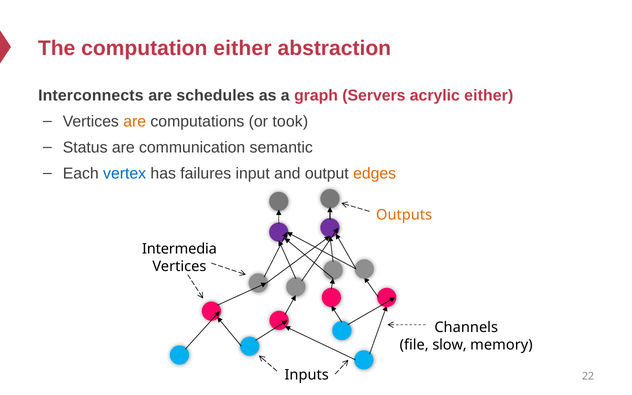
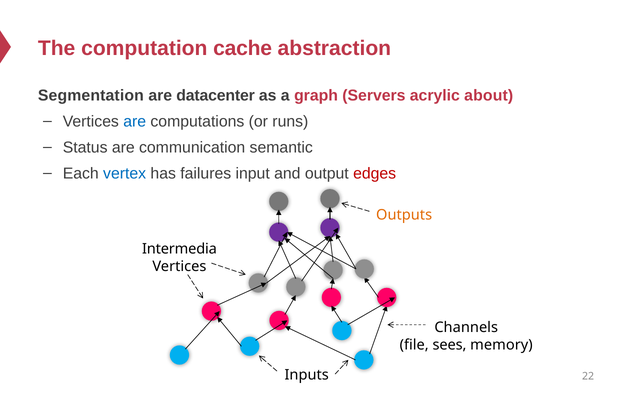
computation either: either -> cache (243, 48)
Interconnects: Interconnects -> Segmentation (91, 96)
schedules: schedules -> datacenter (216, 96)
acrylic either: either -> about (489, 96)
are colour: orange -> blue (135, 121)
took: took -> runs (290, 121)
edges colour: orange -> red (375, 173)
slow: slow -> sees (450, 345)
